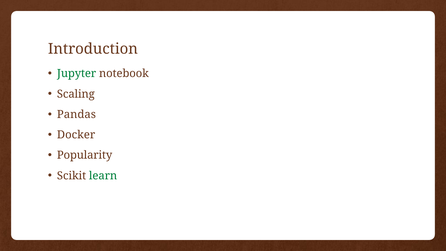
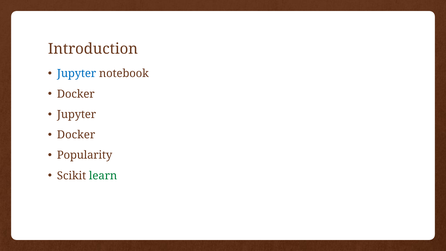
Jupyter colour: green -> blue (77, 74)
Scaling: Scaling -> Docker (76, 94)
Pandas: Pandas -> Jupyter (77, 114)
